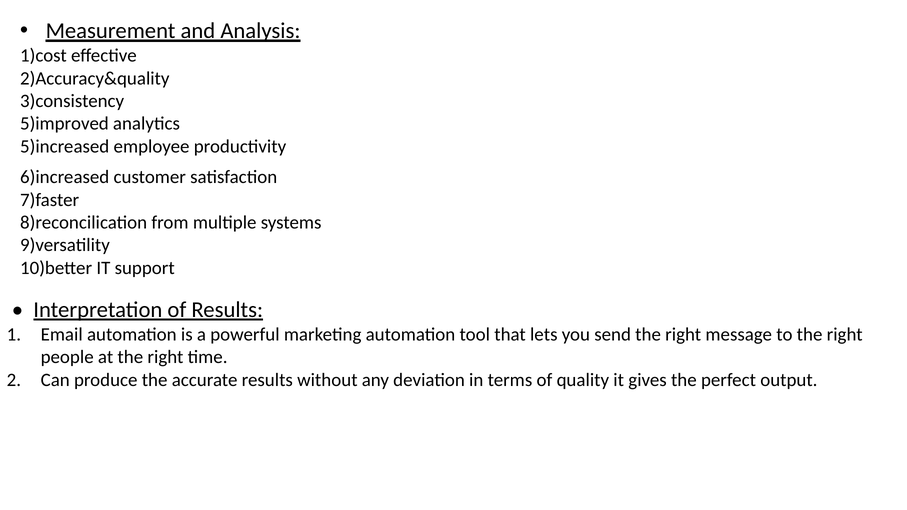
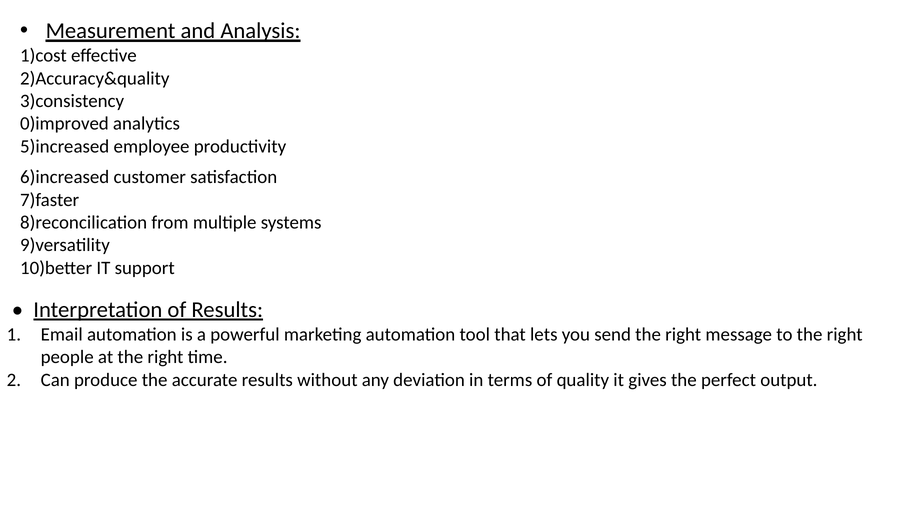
5)improved: 5)improved -> 0)improved (64, 124)
